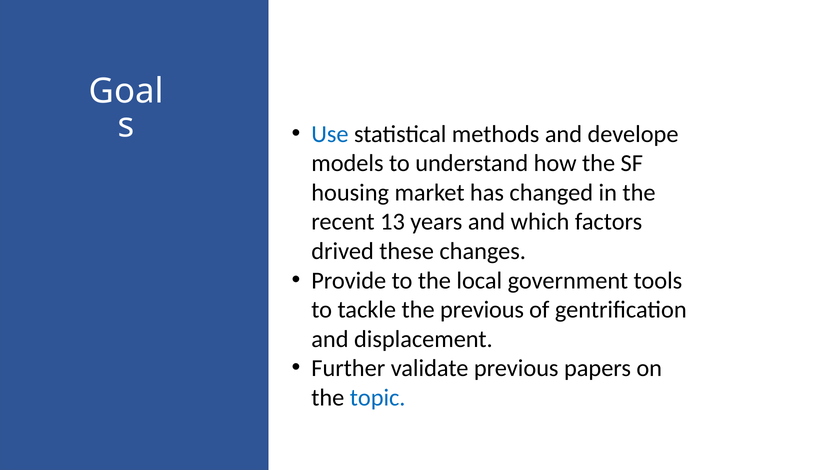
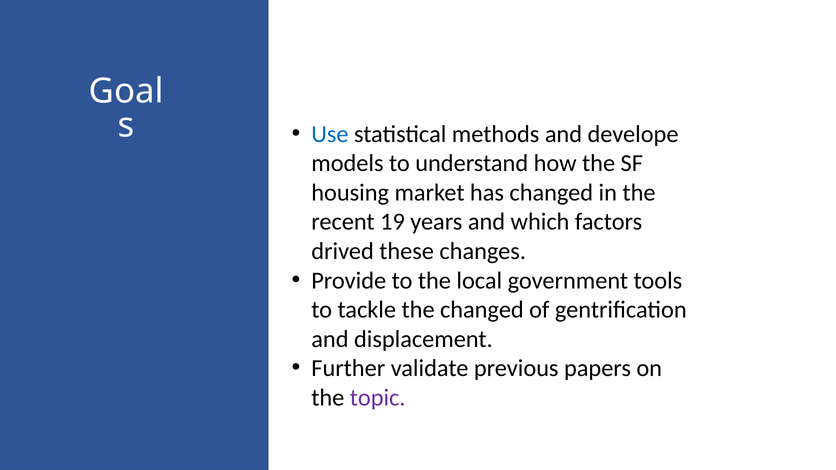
13: 13 -> 19 (393, 222)
the previous: previous -> changed (482, 310)
topic colour: blue -> purple (378, 398)
